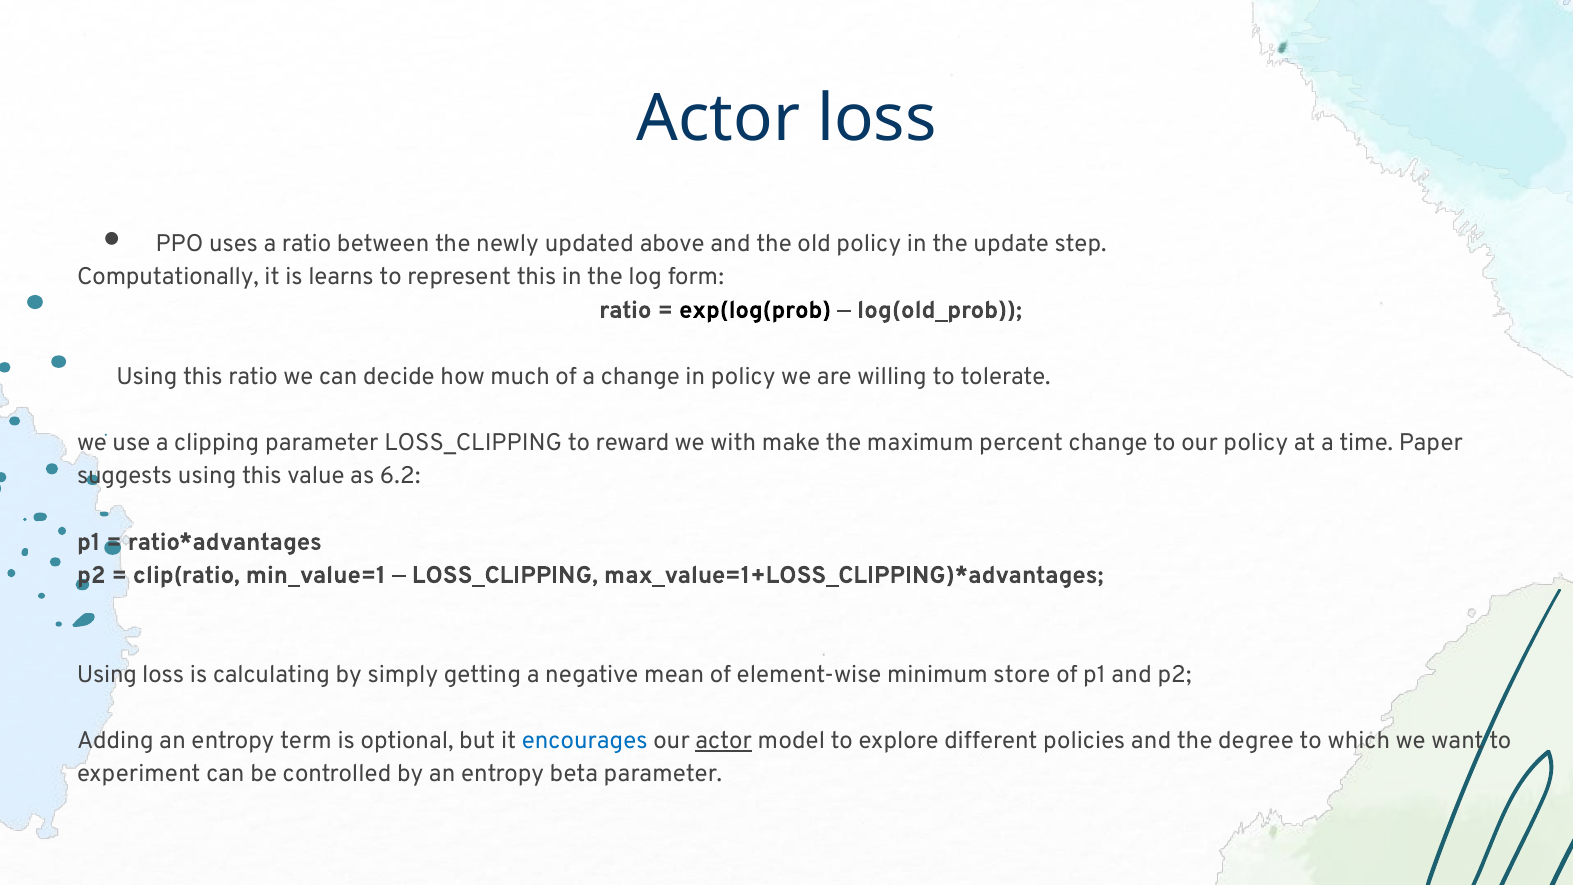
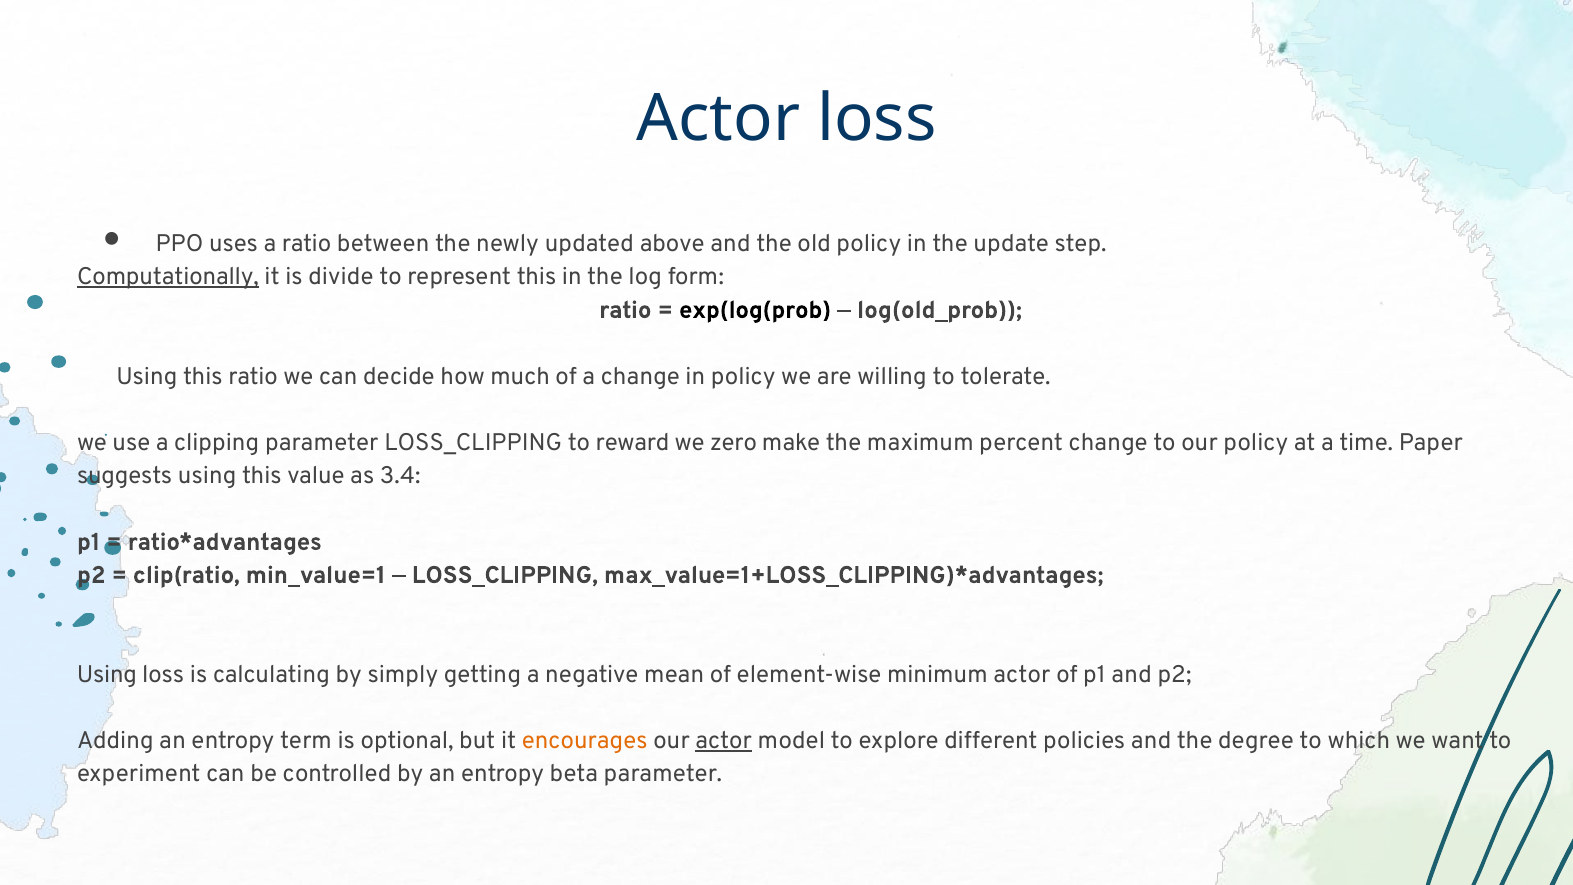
Computationally underline: none -> present (168, 277)
learns: learns -> divide (341, 277)
with: with -> zero (733, 442)
6.2: 6.2 -> 3.4 (400, 475)
minimum store: store -> actor (1022, 674)
encourages colour: blue -> orange (585, 741)
